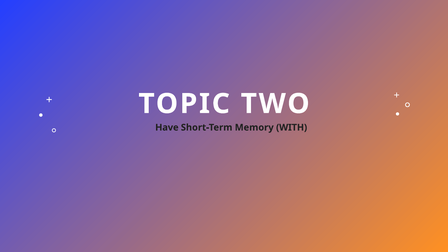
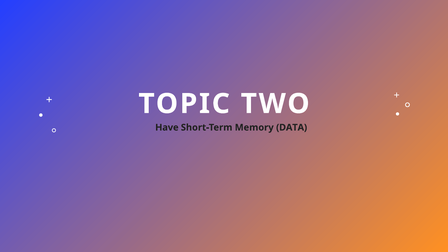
WITH: WITH -> DATA (292, 127)
